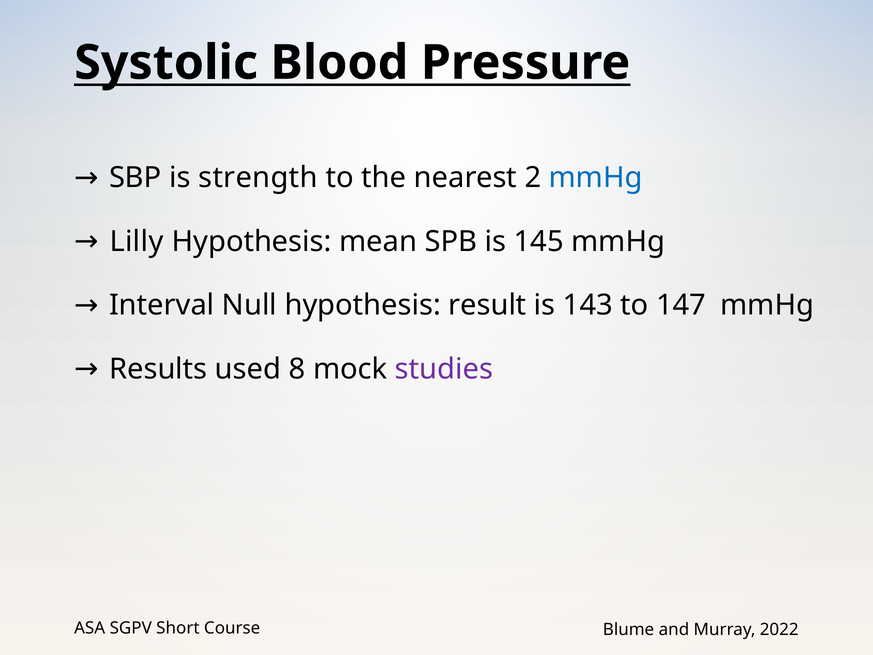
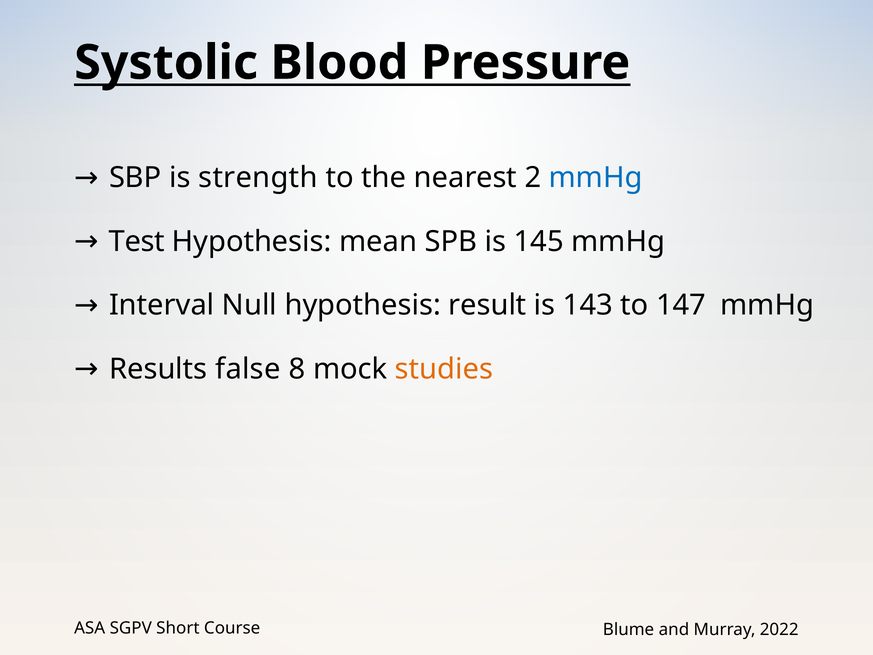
Lilly: Lilly -> Test (137, 242)
used: used -> false (248, 369)
studies colour: purple -> orange (444, 369)
